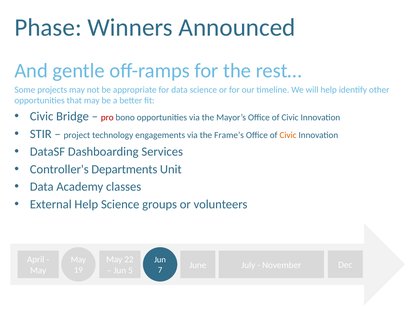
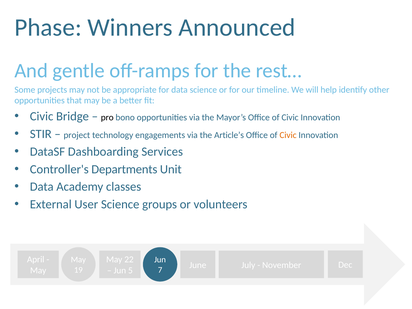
pro colour: red -> black (107, 118)
Frame’s: Frame’s -> Article’s (229, 135)
External Help: Help -> User (86, 204)
